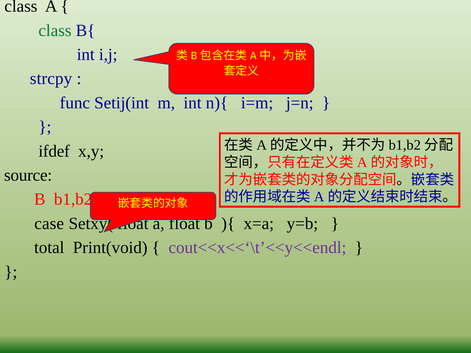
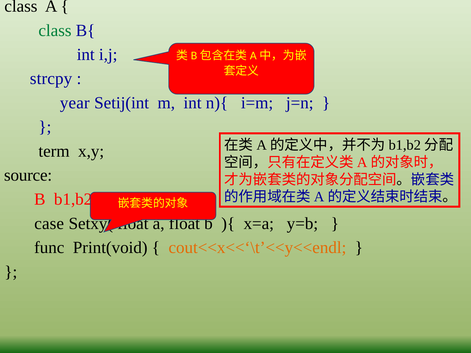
func: func -> year (75, 103)
ifdef: ifdef -> term (54, 151)
total: total -> func (49, 248)
cout<<x<<‘\t’<<y<<endl colour: purple -> orange (257, 248)
